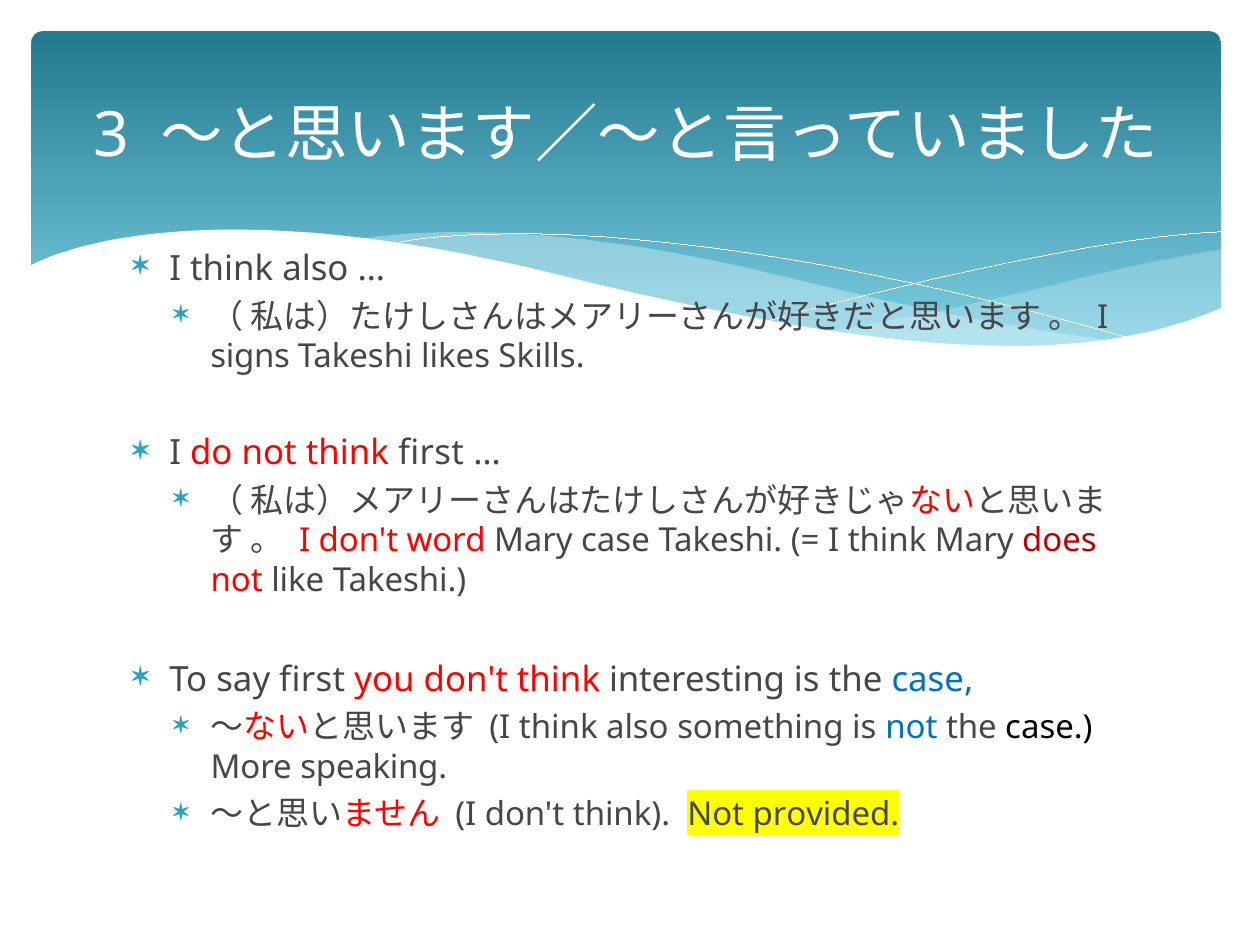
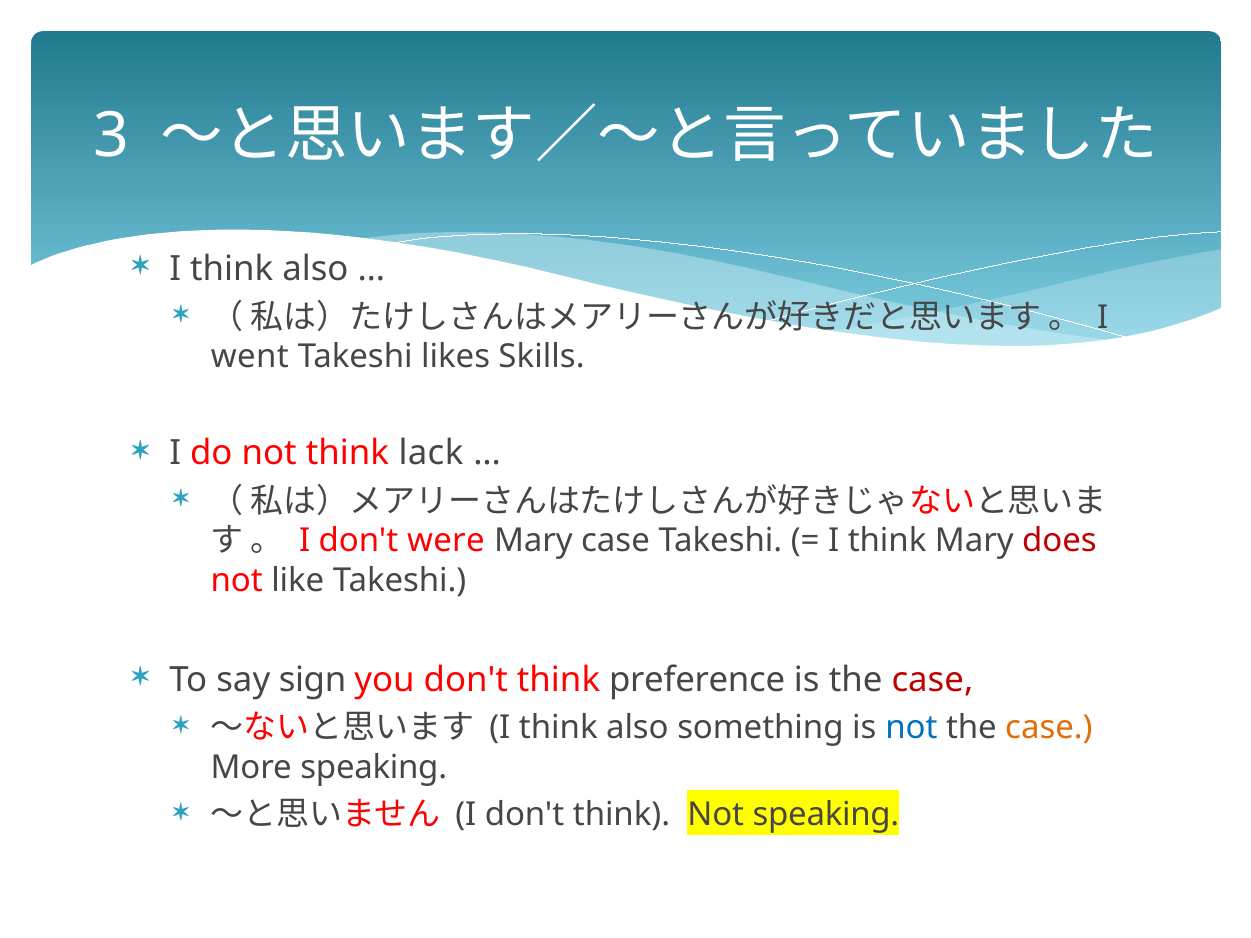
signs: signs -> went (250, 357)
think first: first -> lack (431, 453)
word: word -> were (446, 541)
say first: first -> sign (313, 680)
interesting: interesting -> preference (697, 680)
case colour: blue -> red (932, 680)
case colour: black -> orange (1049, 728)
Not provided: provided -> speaking (826, 815)
